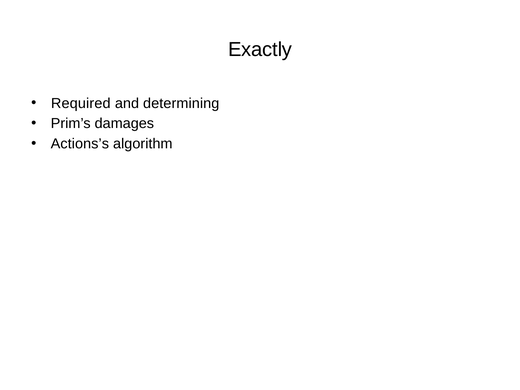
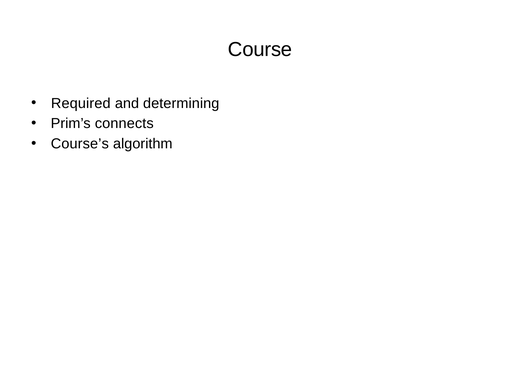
Exactly: Exactly -> Course (260, 50)
damages: damages -> connects (124, 124)
Actions’s: Actions’s -> Course’s (80, 144)
